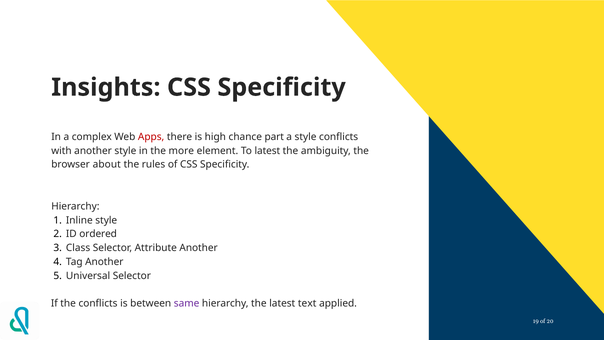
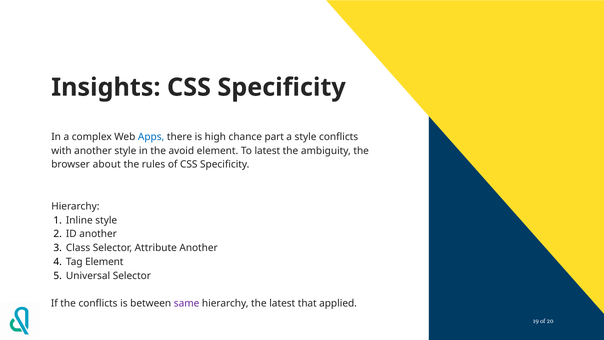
Apps colour: red -> blue (151, 137)
more: more -> avoid (181, 151)
ID ordered: ordered -> another (98, 234)
Tag Another: Another -> Element (104, 262)
text: text -> that (307, 303)
